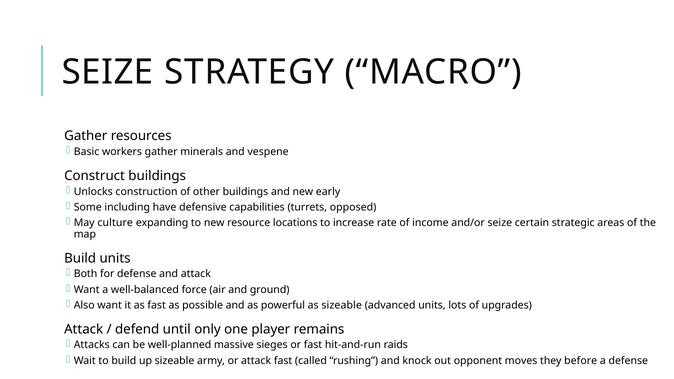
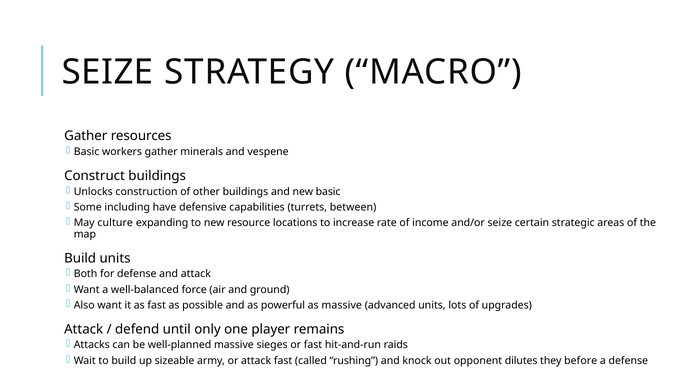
new early: early -> basic (328, 192)
opposed: opposed -> between (353, 207)
as sizeable: sizeable -> massive (342, 305)
moves: moves -> dilutes (521, 361)
